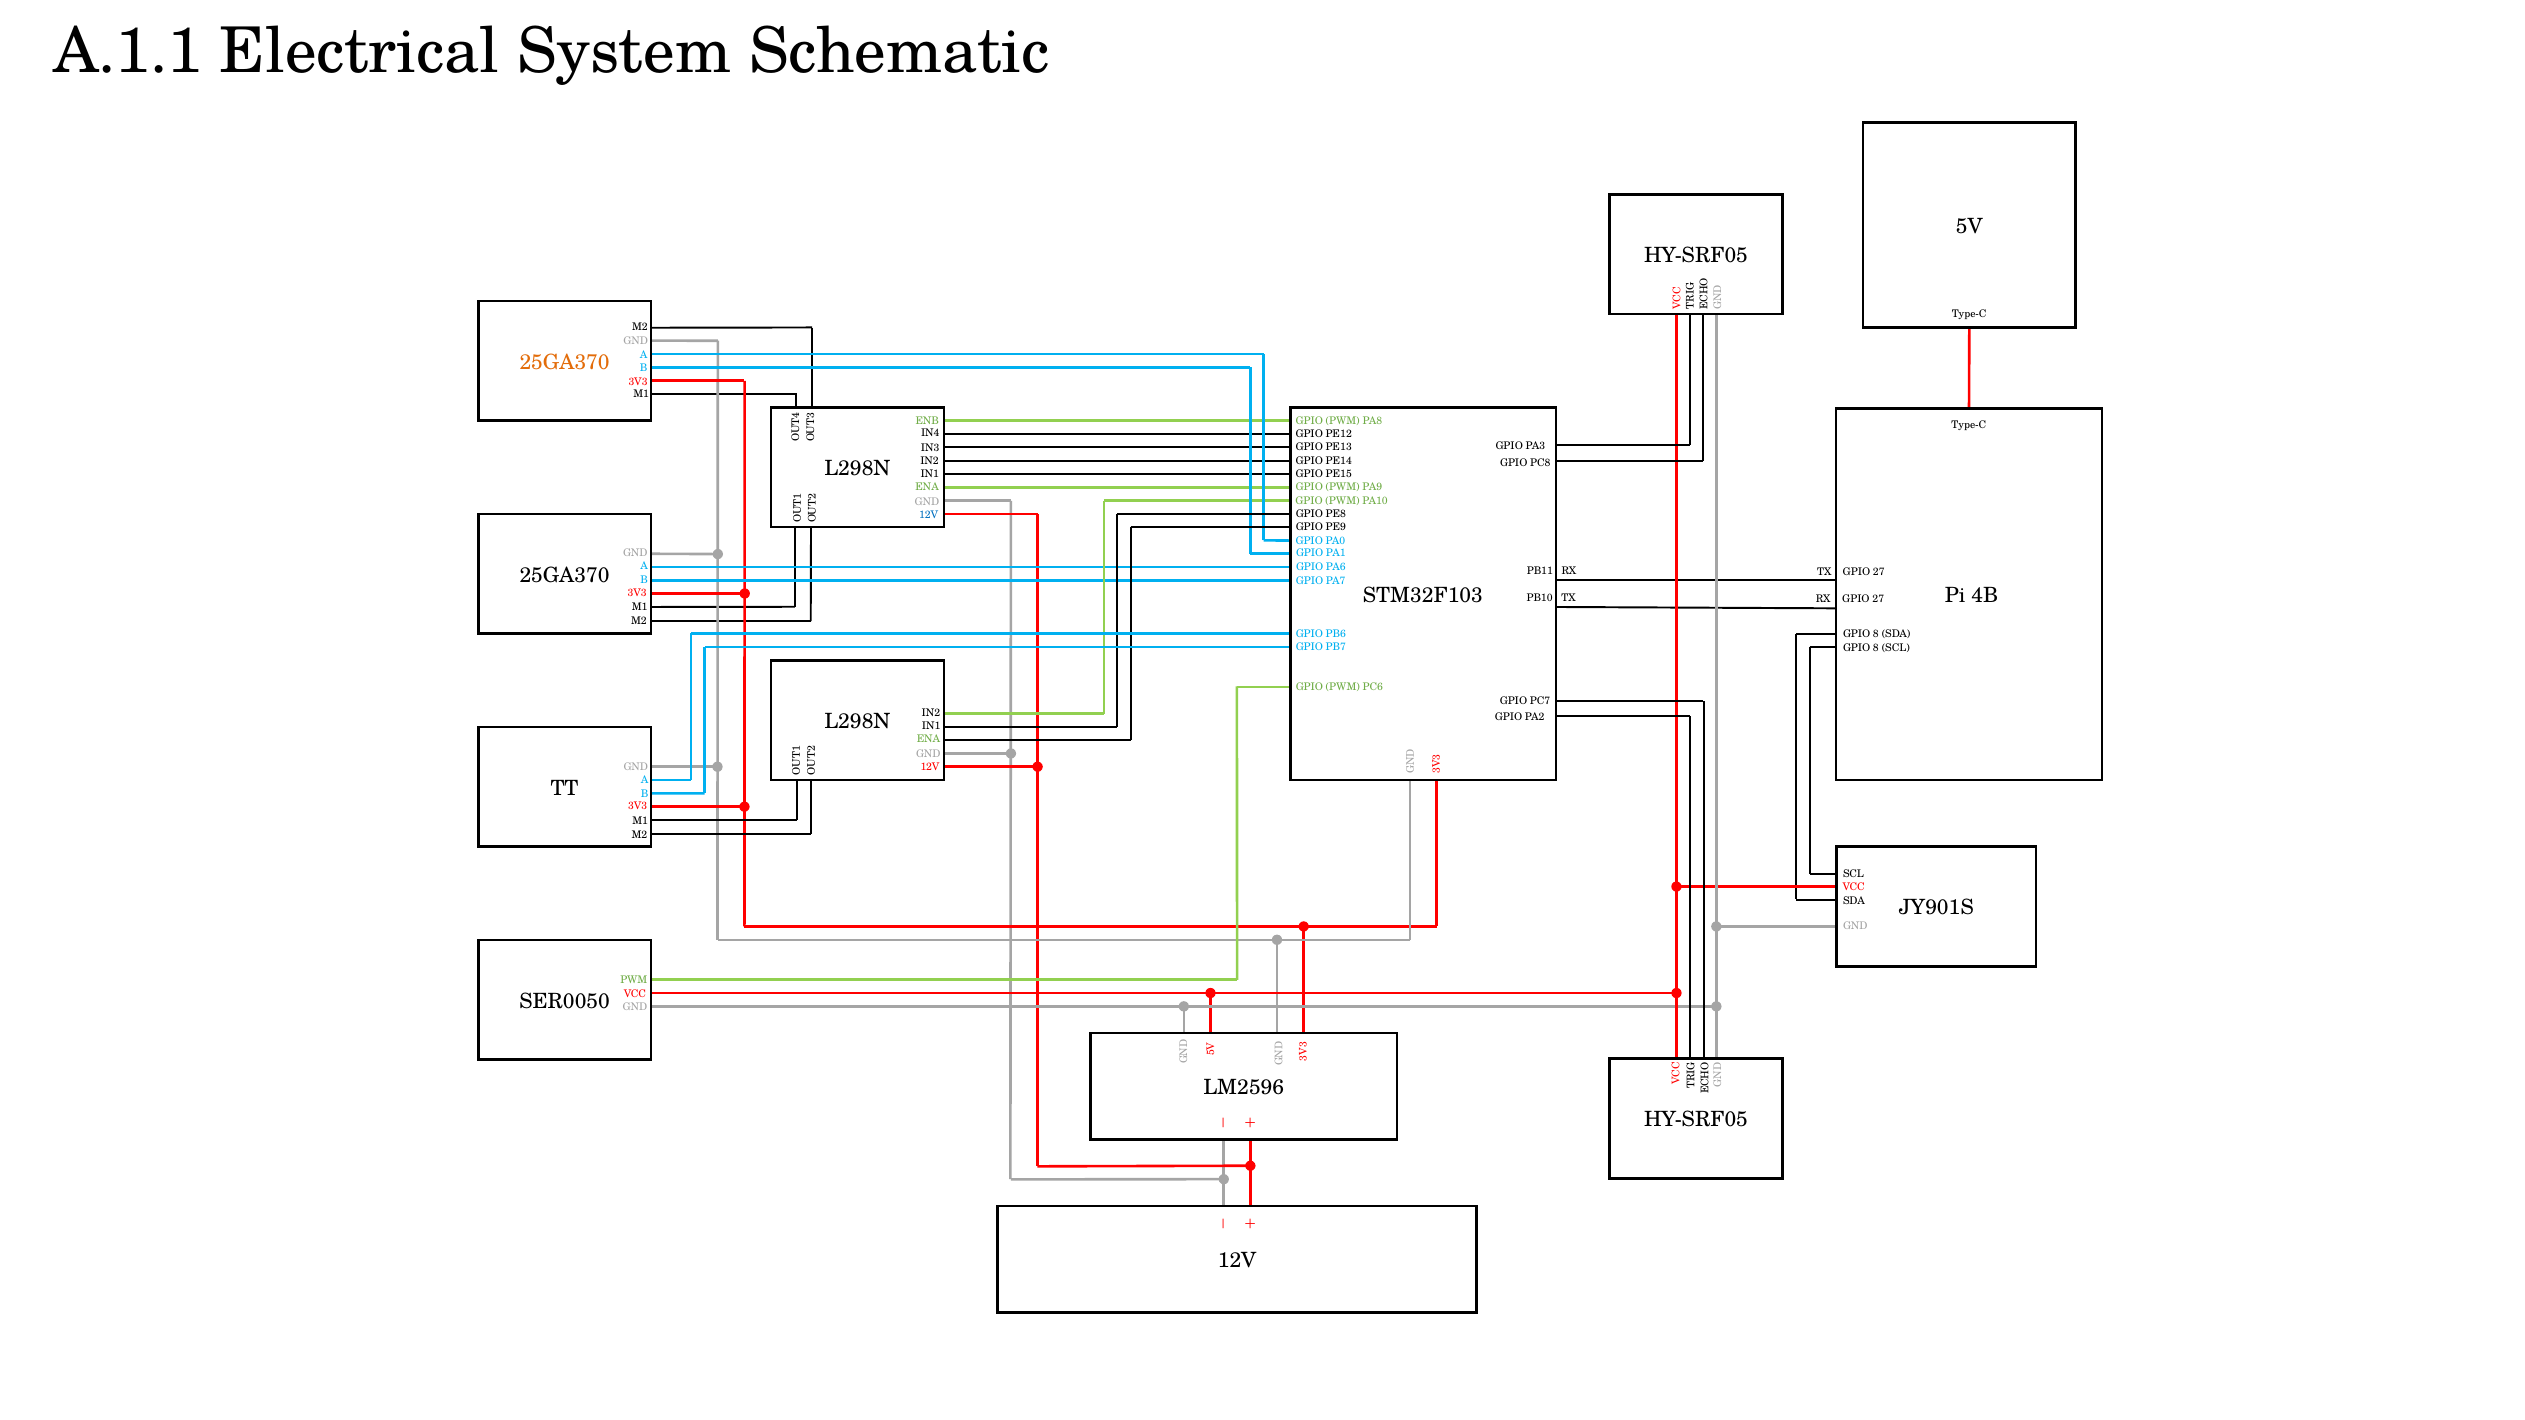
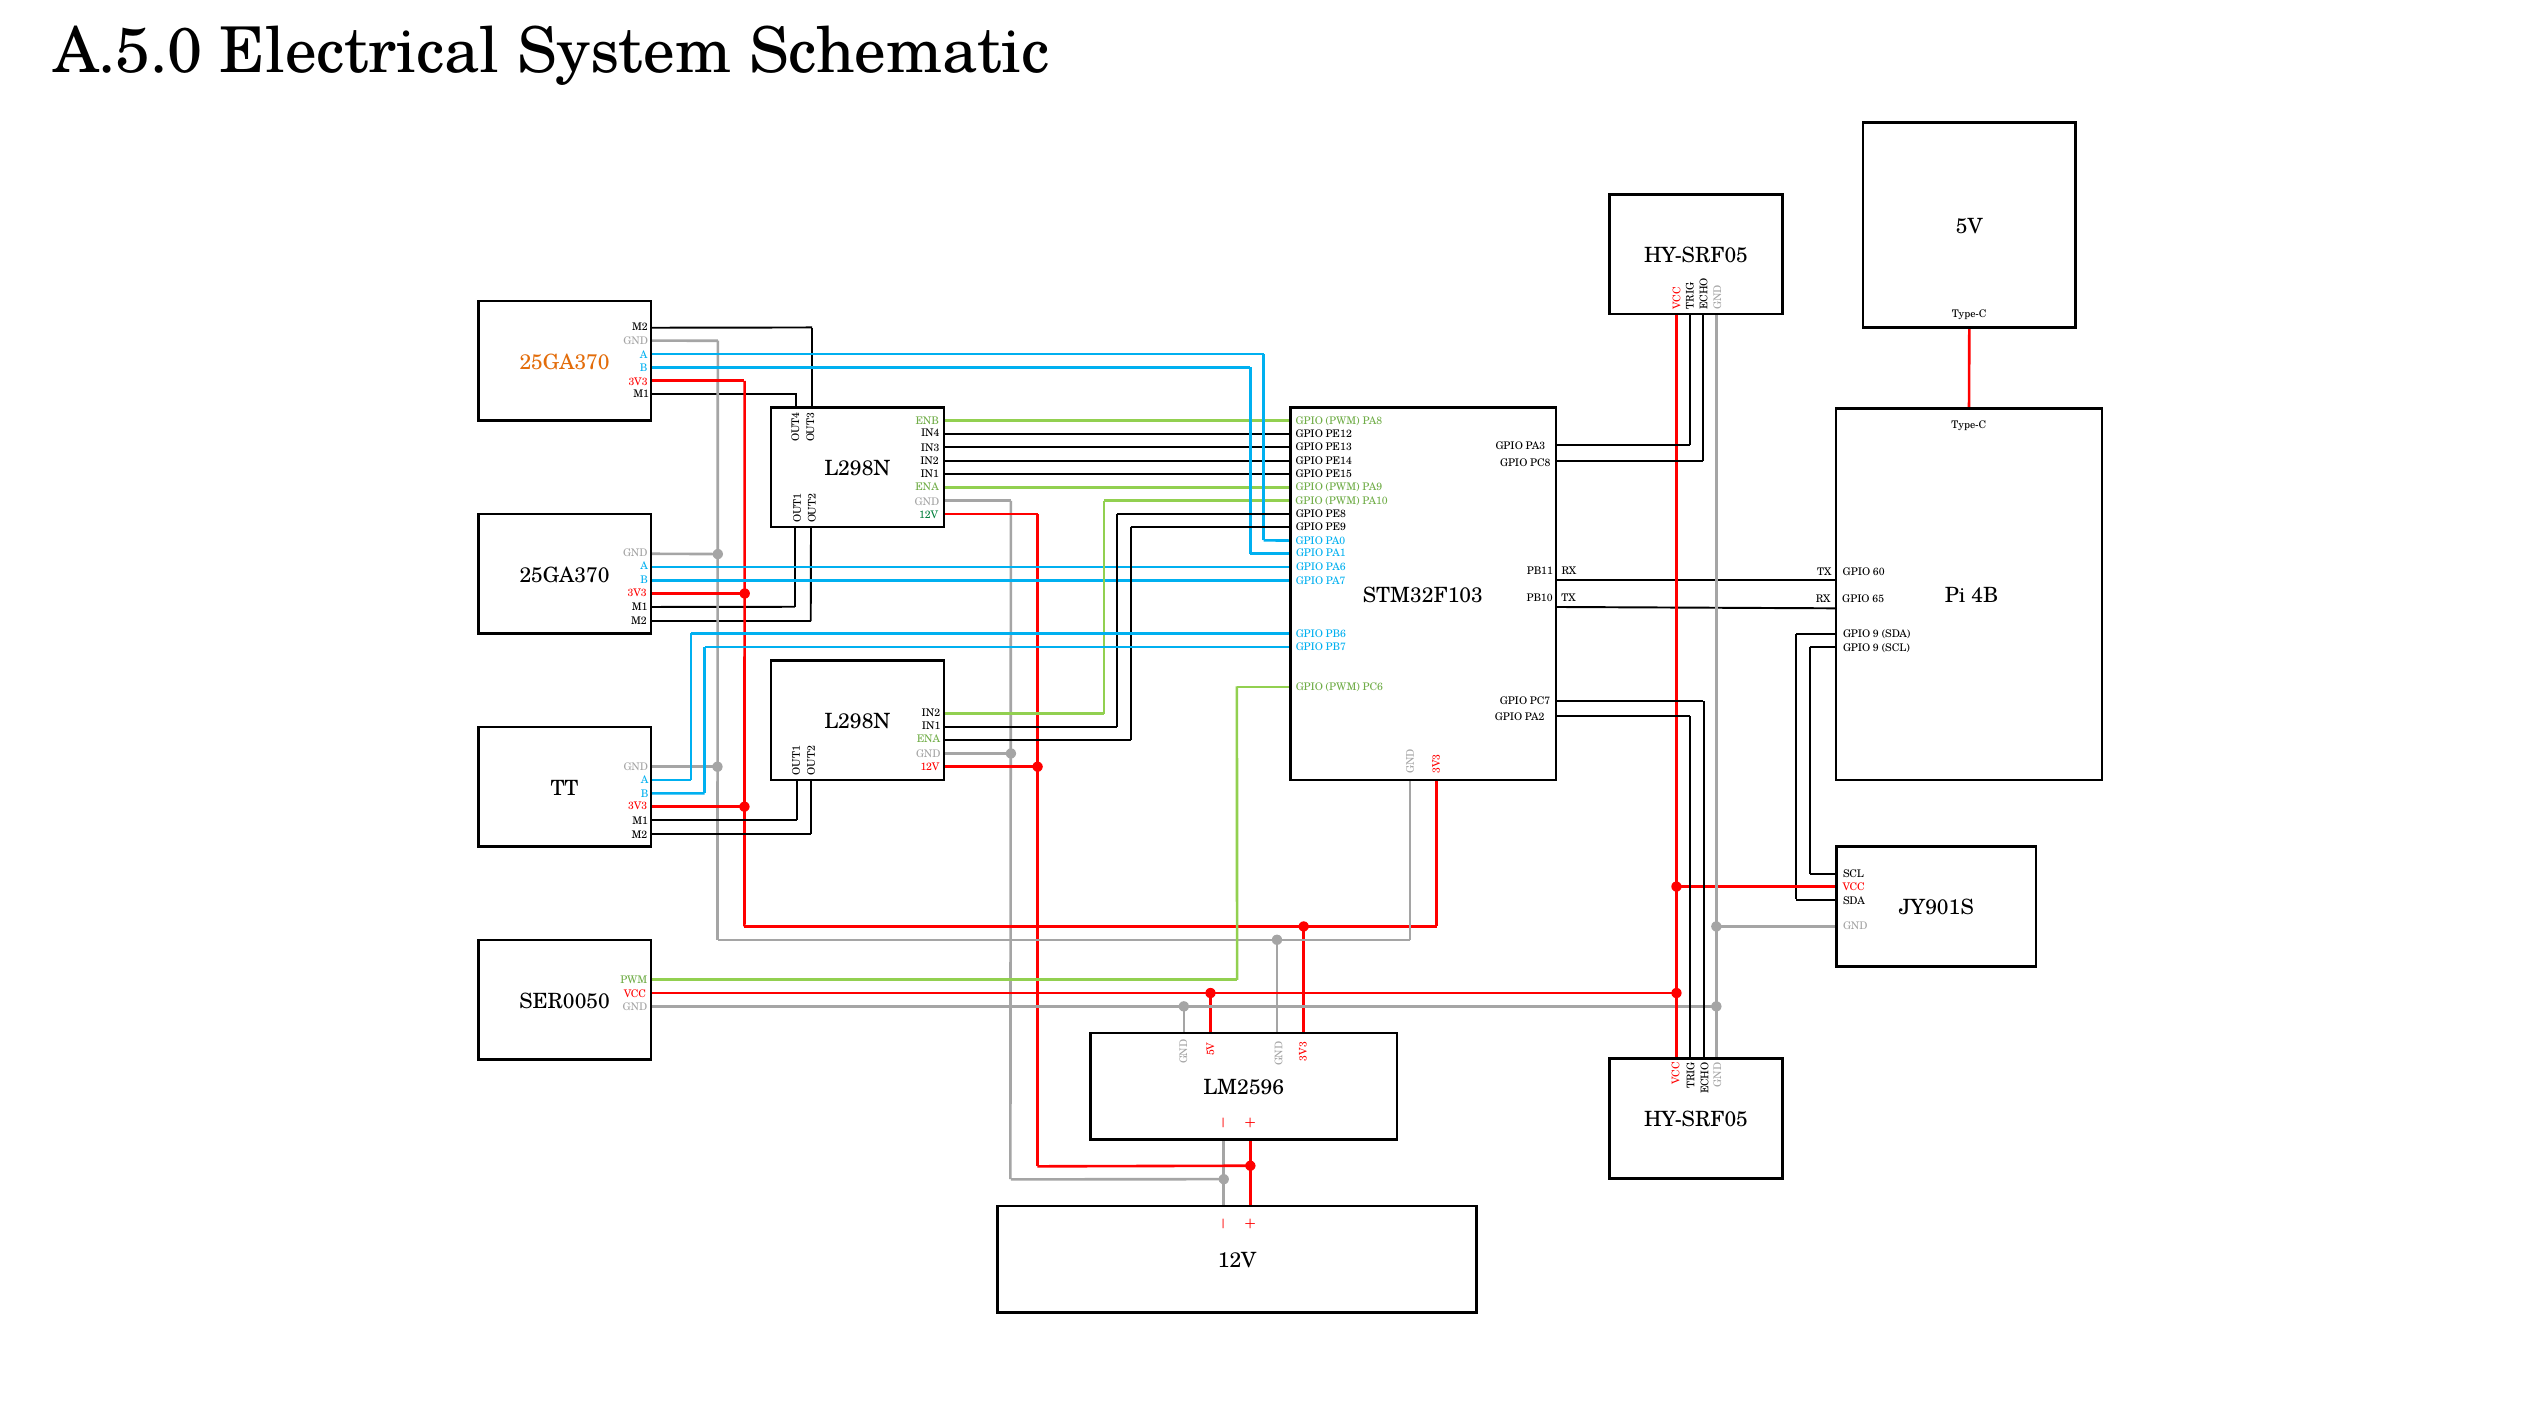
A.1.1: A.1.1 -> A.5.0 (128, 52)
12V colour: blue -> green (929, 515)
TX GPIO 27: 27 -> 60 (1879, 572)
RX GPIO 27: 27 -> 65 (1878, 600)
8: 8 -> 9 (1876, 634)
8: 8 -> 9 (1876, 648)
